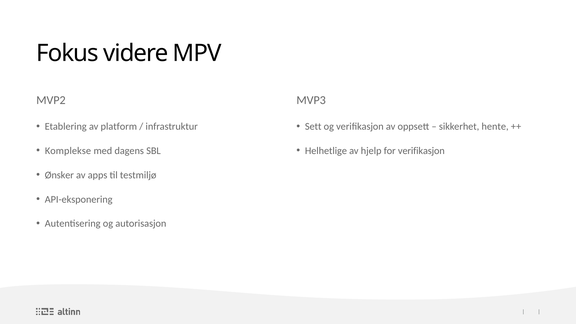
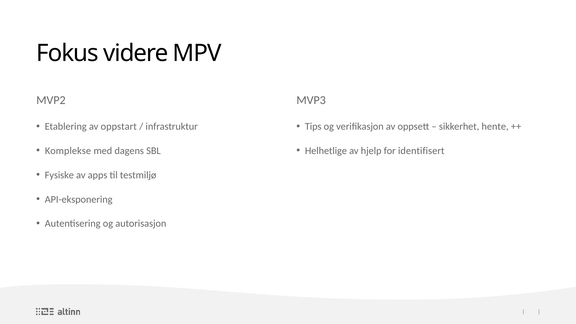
platform: platform -> oppstart (119, 127)
Sett: Sett -> Tips (313, 127)
for verifikasjon: verifikasjon -> identifisert (421, 151)
Ønsker: Ønsker -> Fysiske (59, 175)
